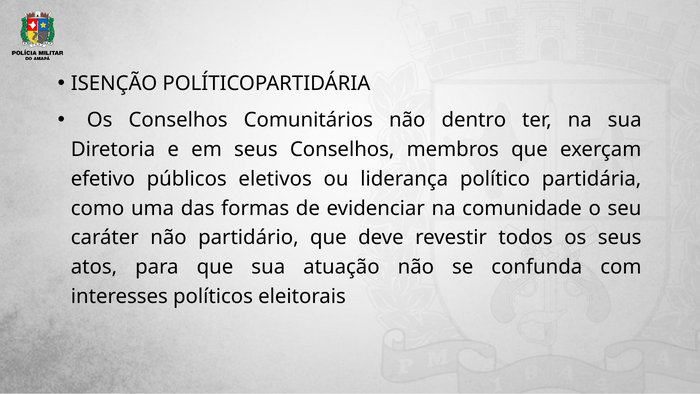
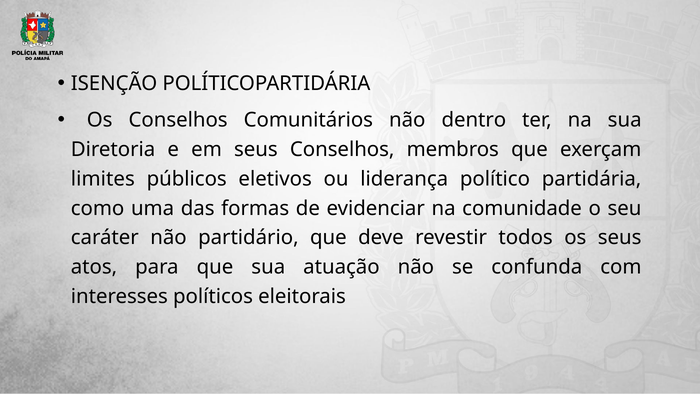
efetivo: efetivo -> limites (103, 179)
